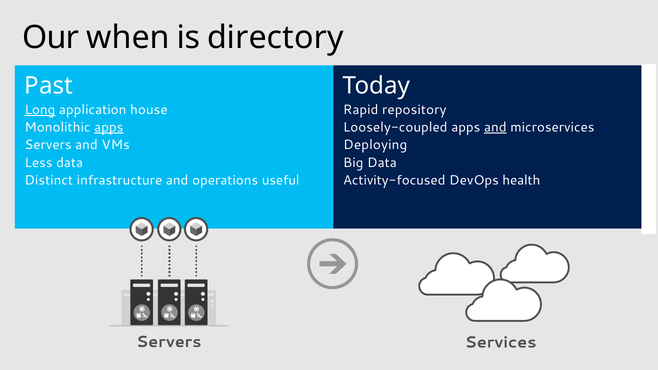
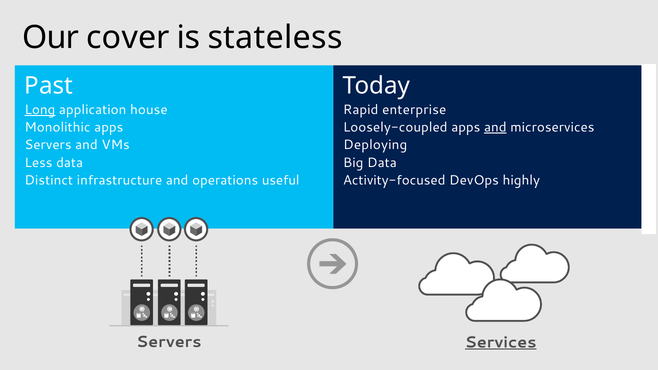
when: when -> cover (128, 38)
directory: directory -> stateless (275, 38)
repository: repository -> enterprise (414, 110)
apps underline: present -> none (109, 127)
health: health -> highly (521, 181)
Services underline: none -> present (501, 342)
